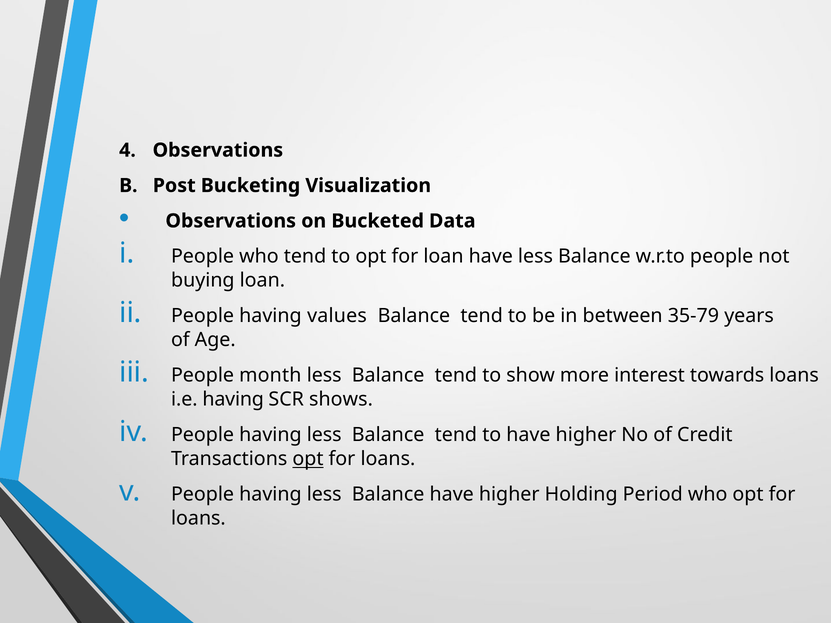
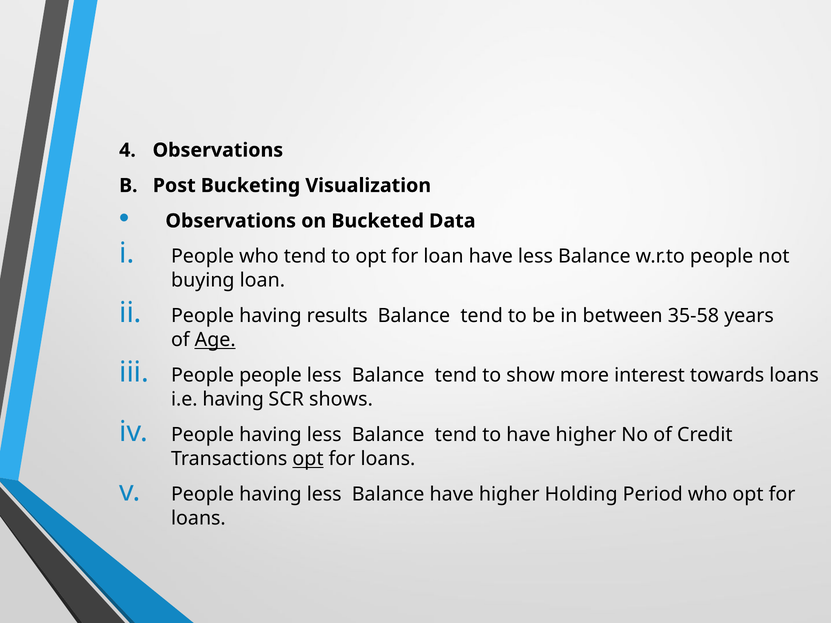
values: values -> results (337, 316)
35-79: 35-79 -> 35-58 (693, 316)
Age underline: none -> present (215, 340)
People month: month -> people (270, 375)
